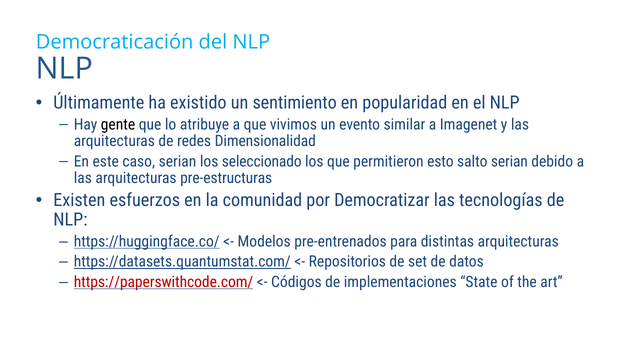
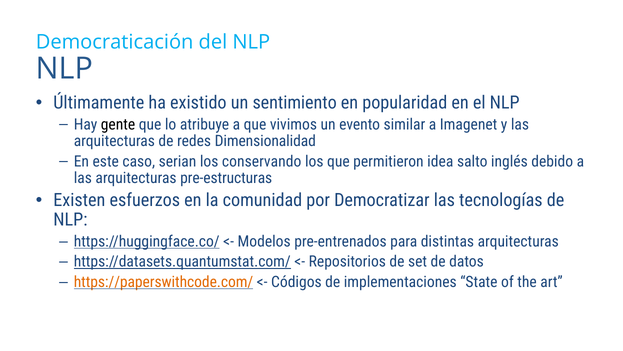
seleccionado: seleccionado -> conservando (262, 161)
esto: esto -> idea (440, 161)
salto serian: serian -> inglés (509, 161)
https://paperswithcode.com/ colour: red -> orange (163, 282)
